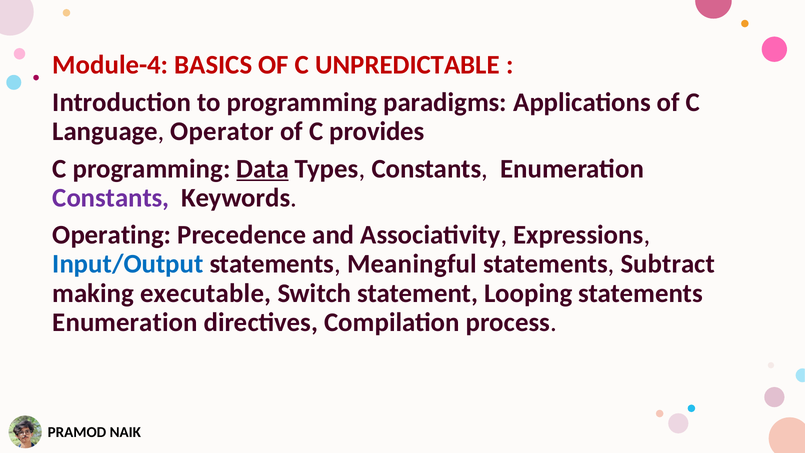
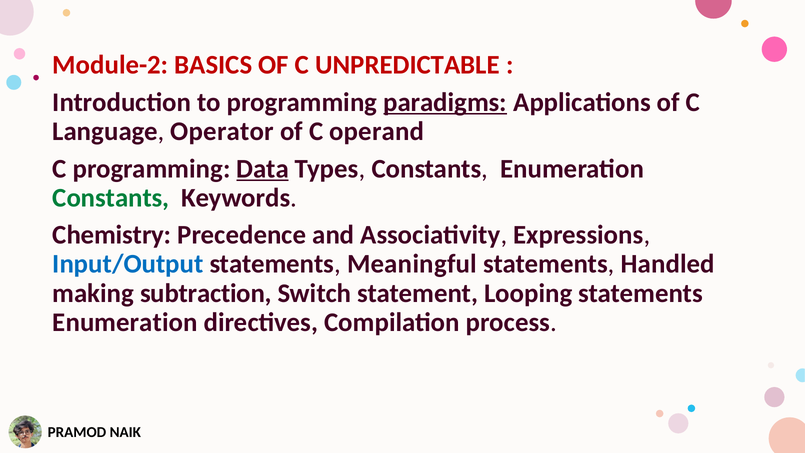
Module-4: Module-4 -> Module-2 (110, 65)
paradigms underline: none -> present (445, 102)
provides: provides -> operand (377, 131)
Constants colour: purple -> green (111, 198)
Operating: Operating -> Chemistry (112, 235)
Subtract: Subtract -> Handled (668, 264)
executable: executable -> subtraction (206, 293)
